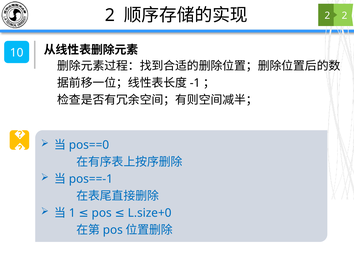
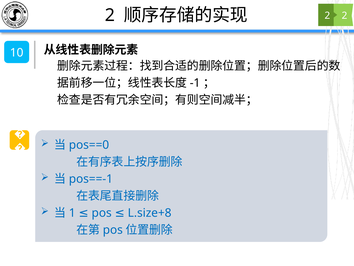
L.size+0: L.size+0 -> L.size+8 (150, 213)
